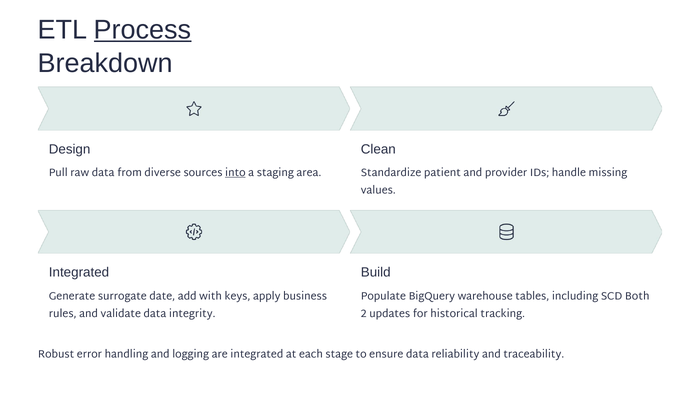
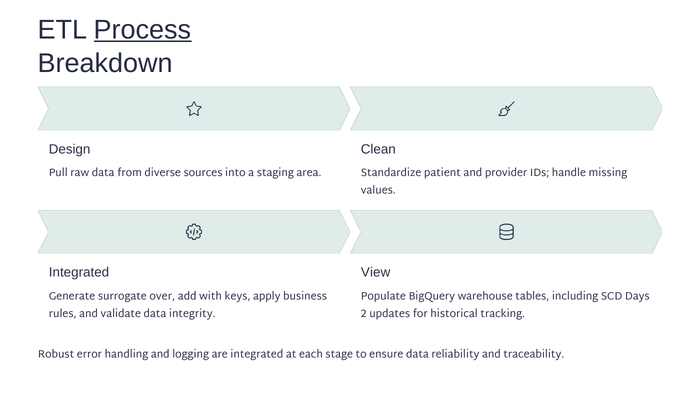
into underline: present -> none (235, 173)
Build: Build -> View (376, 272)
date: date -> over (162, 296)
Both: Both -> Days (637, 296)
